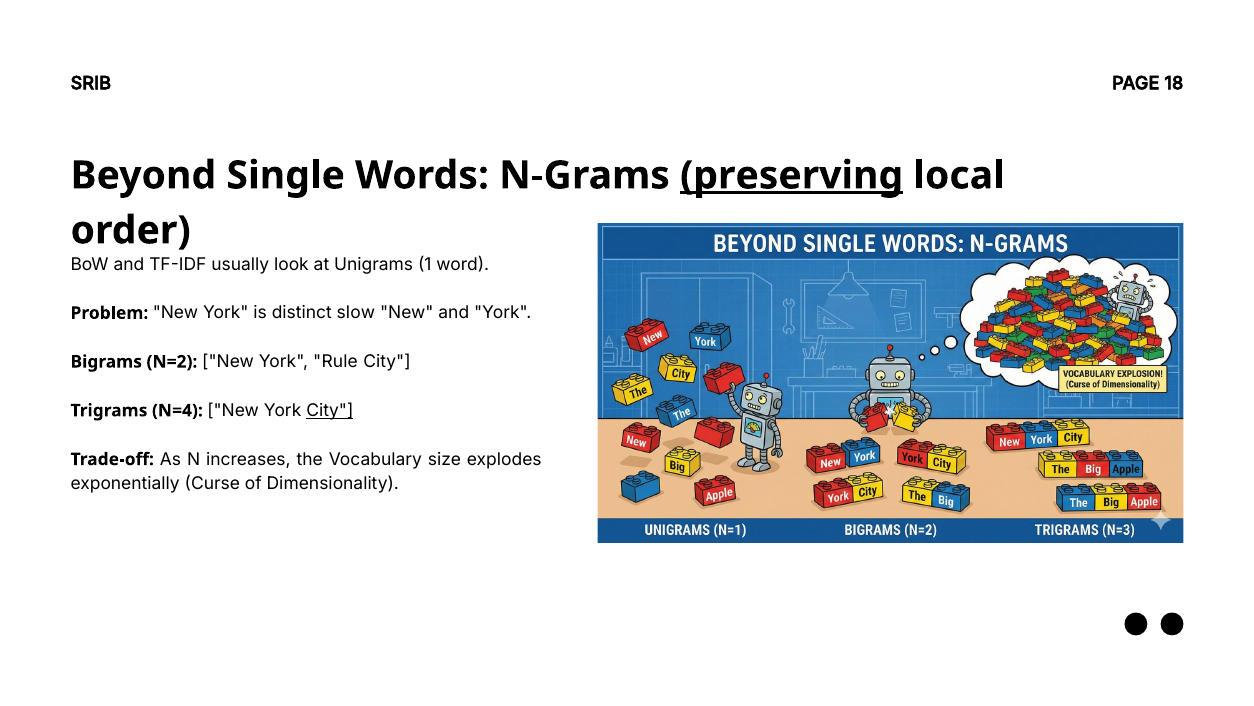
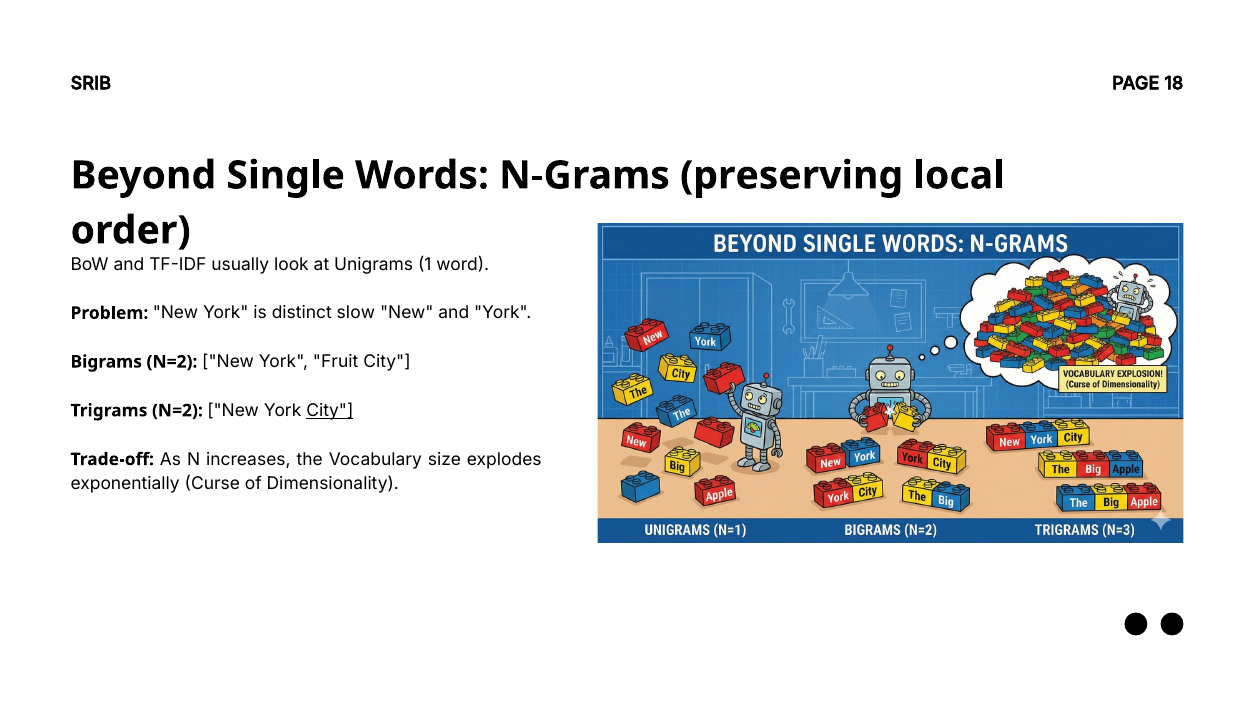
preserving underline: present -> none (792, 175)
Rule: Rule -> Fruit (336, 361)
Trigrams N=4: N=4 -> N=2 (177, 410)
